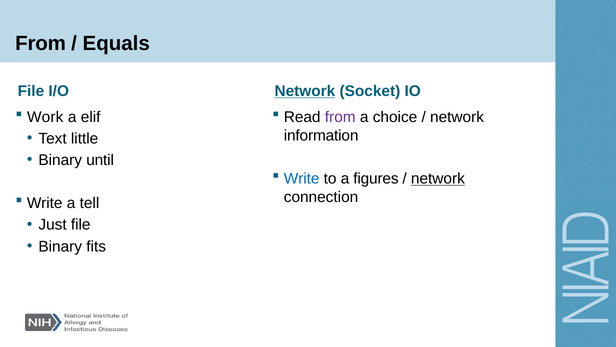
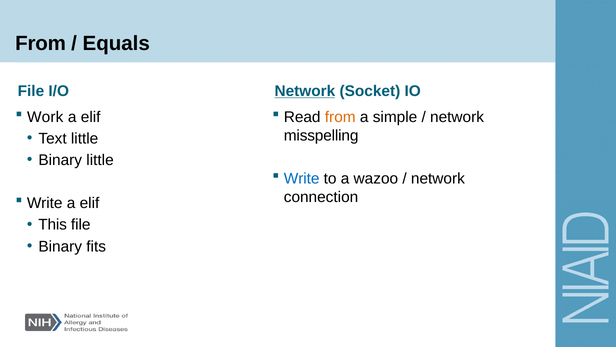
from colour: purple -> orange (340, 117)
choice: choice -> simple (395, 117)
information: information -> misspelling (321, 135)
Binary until: until -> little (100, 160)
figures: figures -> wazoo (376, 178)
network underline: present -> none (438, 178)
Write a tell: tell -> elif (89, 203)
Just: Just -> This (53, 225)
